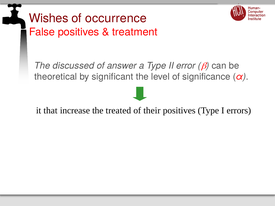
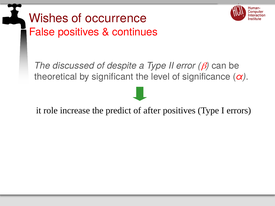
treatment: treatment -> continues (135, 32)
answer: answer -> despite (122, 66)
that: that -> role (51, 111)
treated: treated -> predict (118, 111)
their: their -> after (152, 111)
